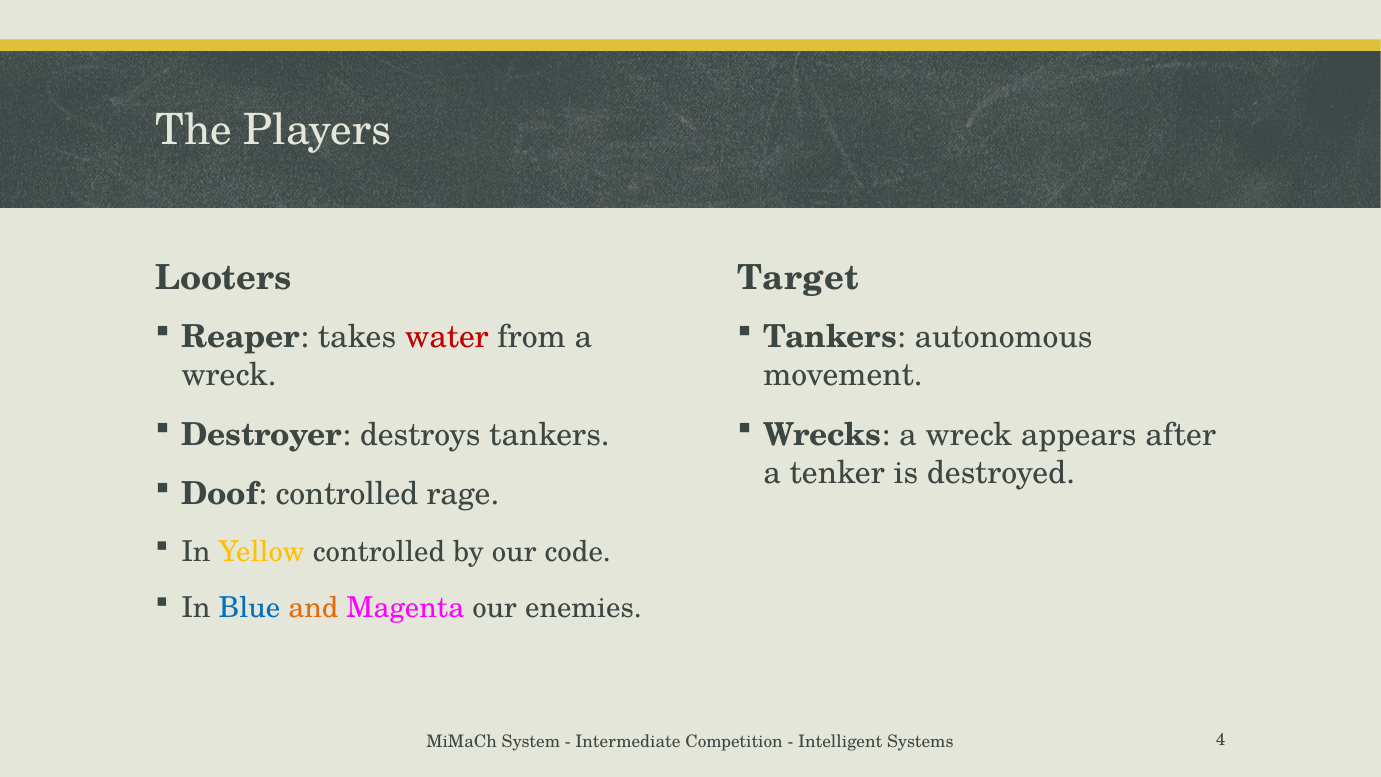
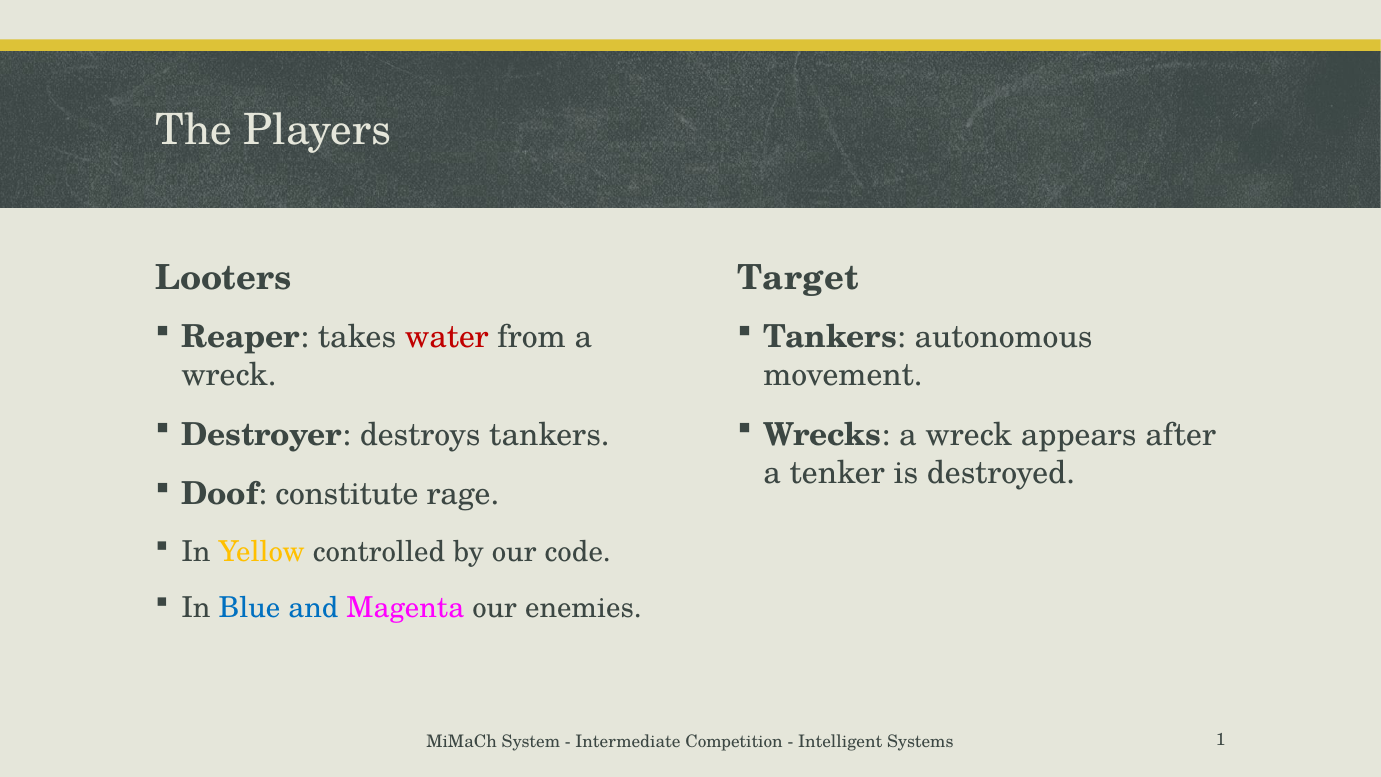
Doof controlled: controlled -> constitute (347, 494)
and colour: orange -> blue (313, 608)
4: 4 -> 1 (1221, 740)
